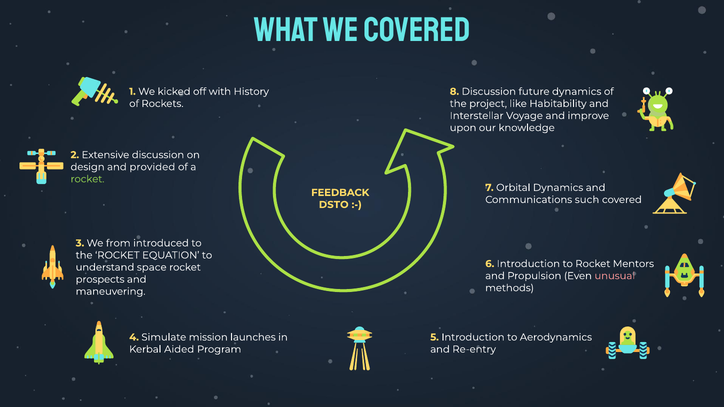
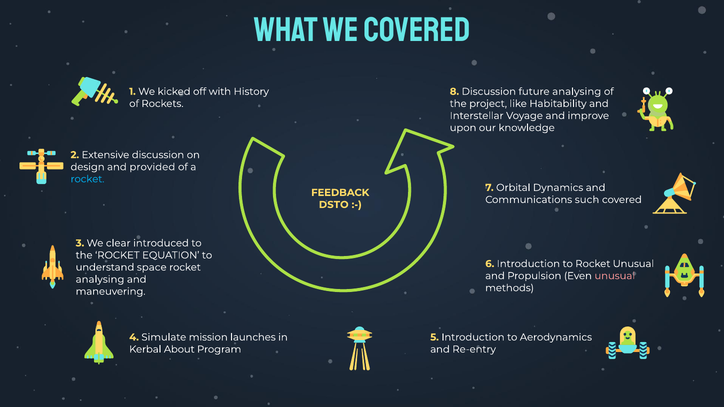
future dynamics: dynamics -> analysing (577, 92)
rocket colour: light green -> light blue (87, 179)
from: from -> clear (118, 243)
Rocket Mentors: Mentors -> Unusual (633, 264)
prospects: prospects -> analysing (100, 280)
Aided: Aided -> About (179, 350)
